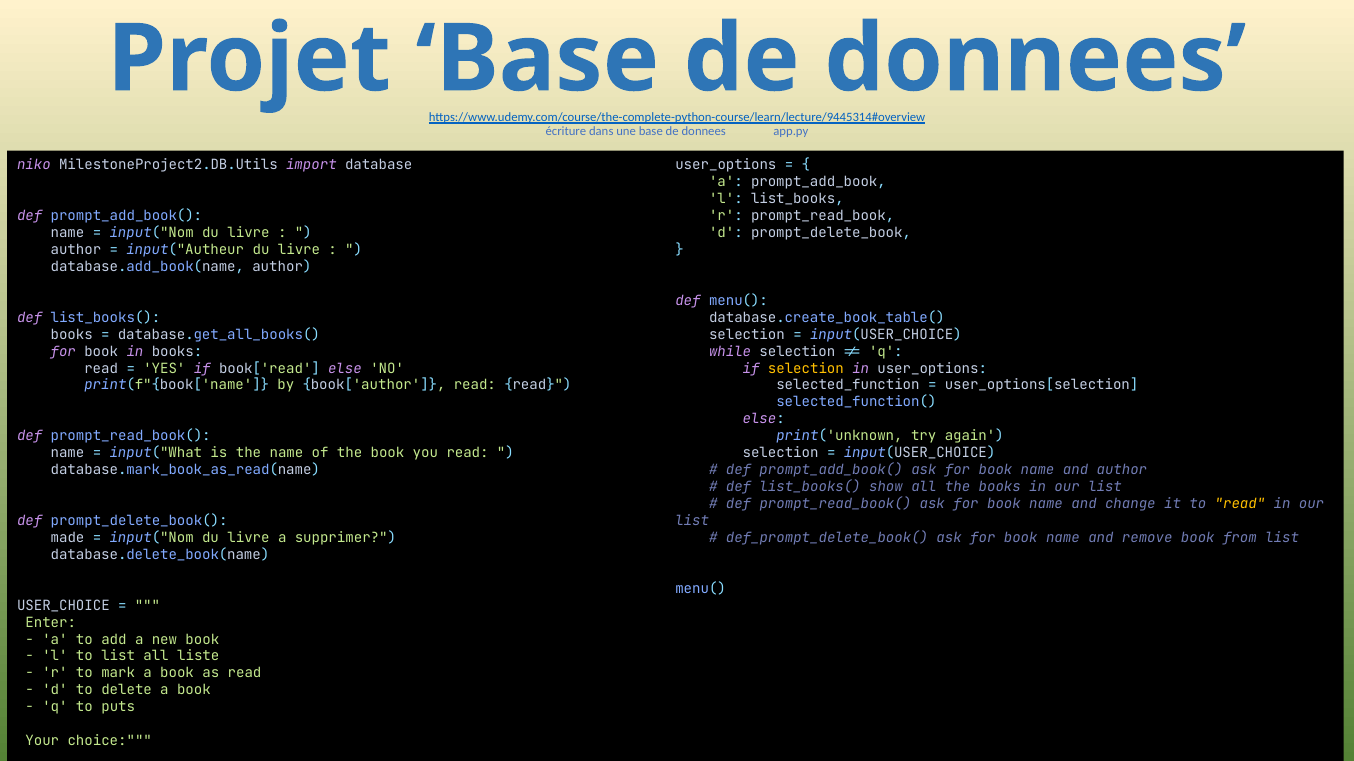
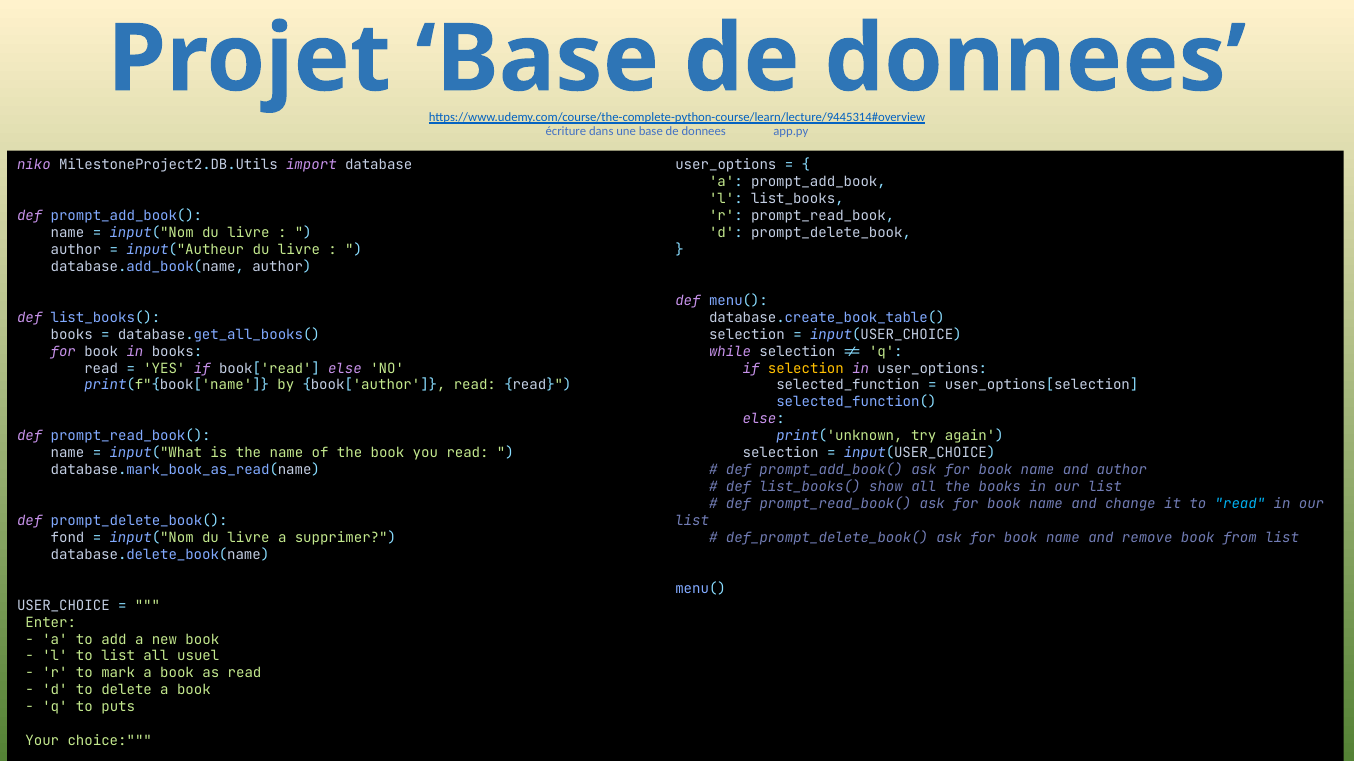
read colour: yellow -> light blue (1240, 504)
made: made -> fond (68, 538)
liste: liste -> usuel (198, 657)
